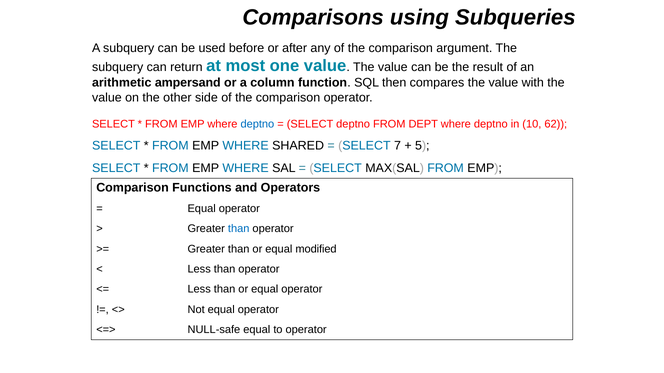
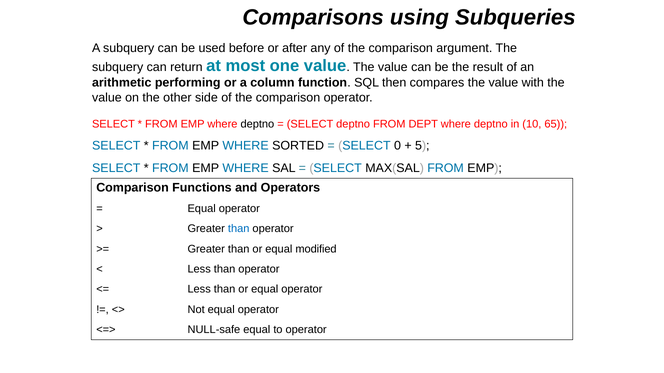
ampersand: ampersand -> performing (188, 83)
deptno colour: blue -> black (257, 124)
62: 62 -> 65 (556, 124)
SHARED: SHARED -> SORTED (298, 146)
7: 7 -> 0 (398, 146)
